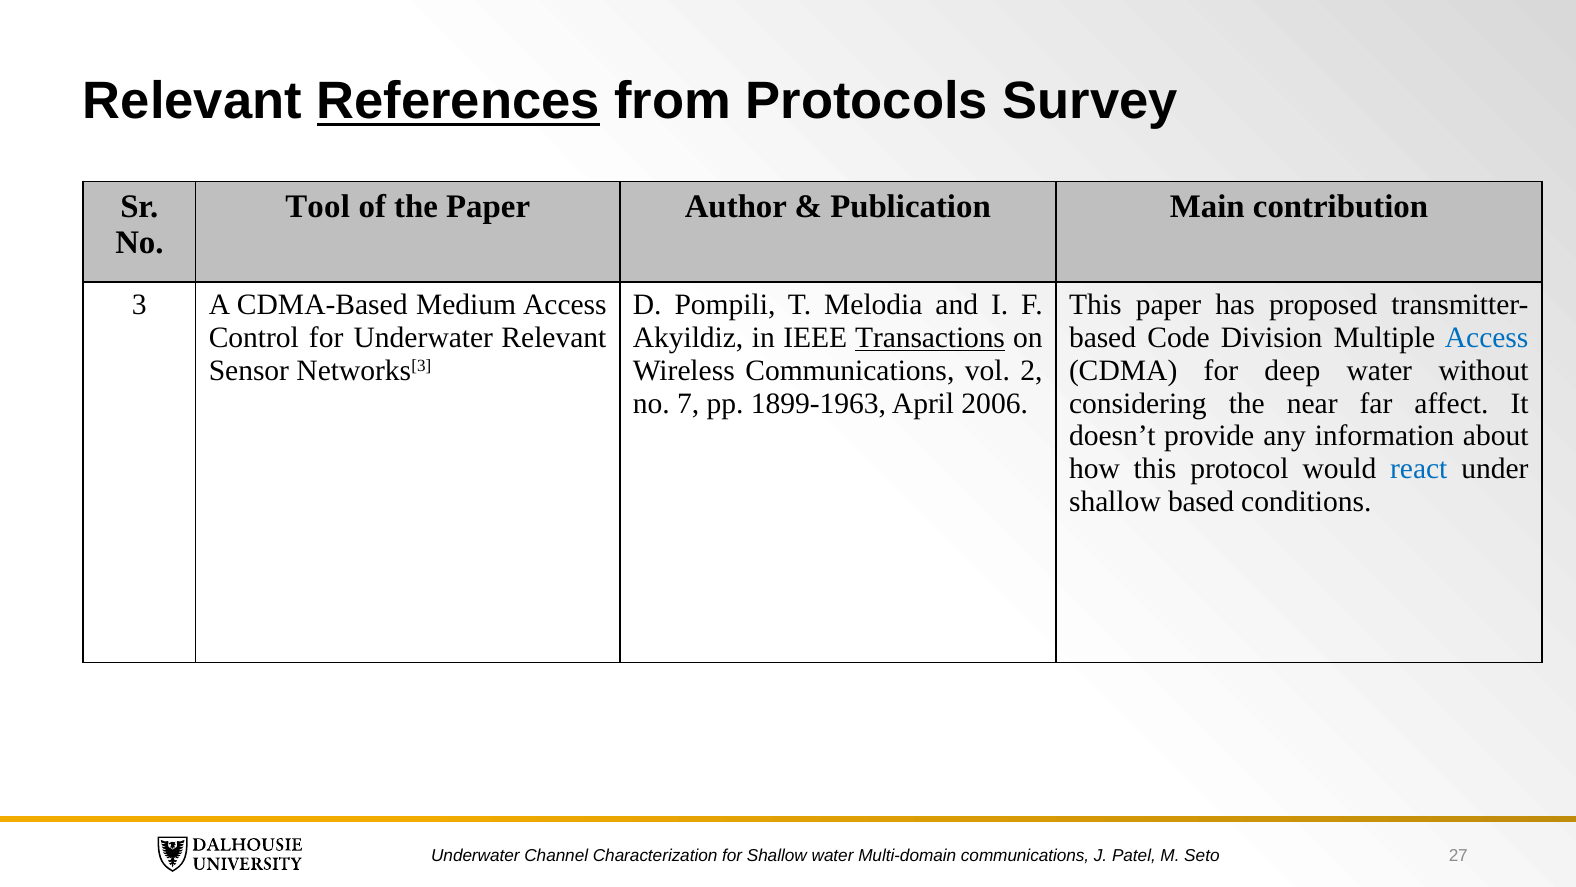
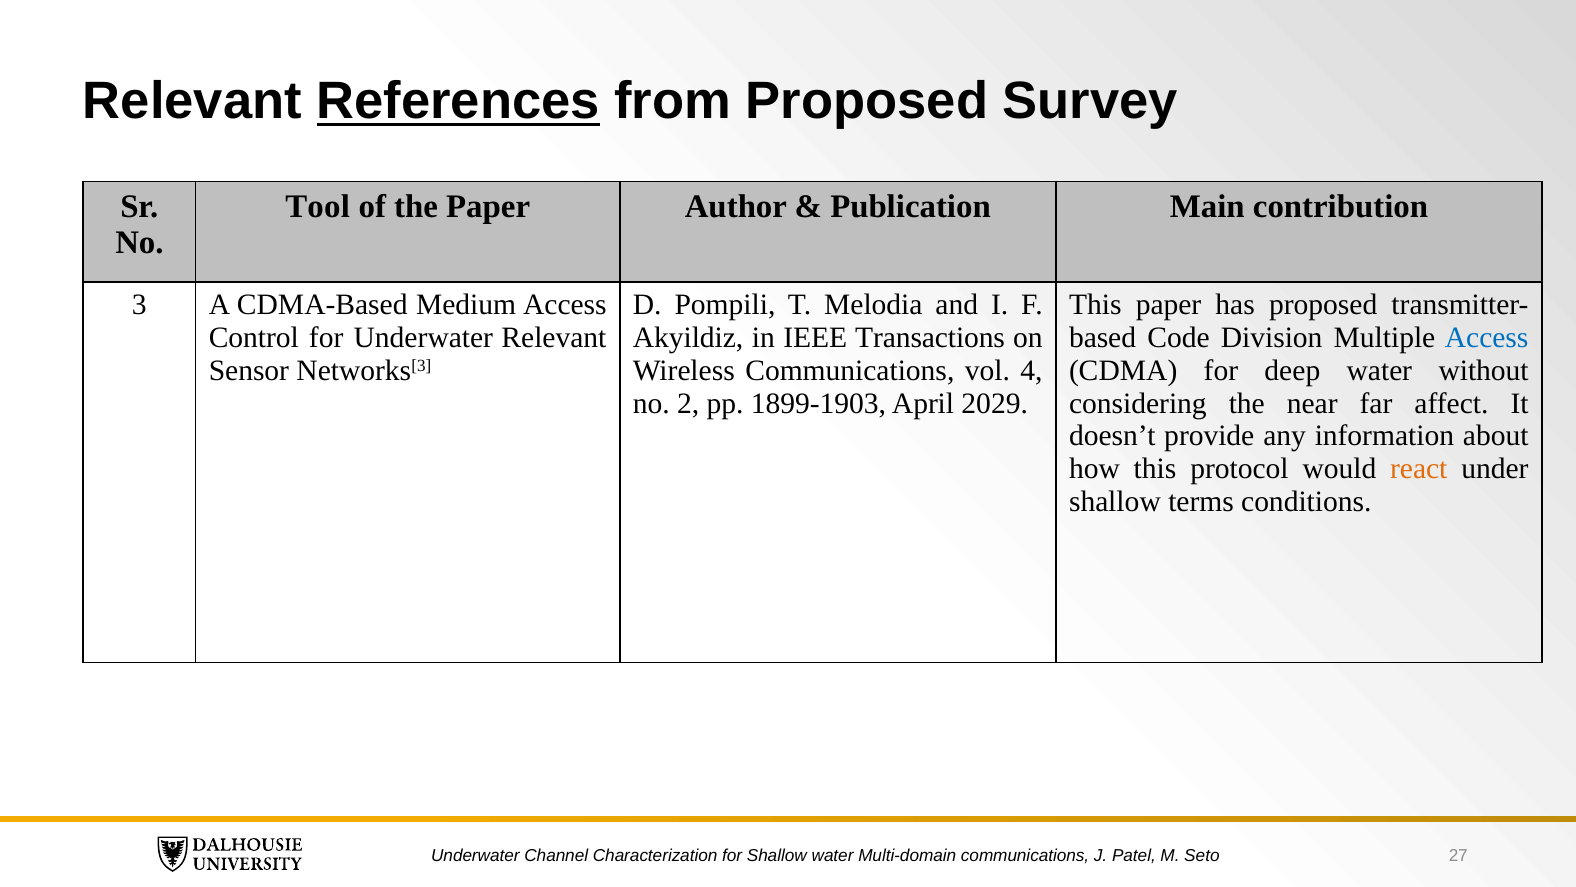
from Protocols: Protocols -> Proposed (867, 102)
Transactions underline: present -> none (930, 338)
2: 2 -> 4 (1031, 370)
7: 7 -> 2 (688, 403)
1899-1963: 1899-1963 -> 1899-1903 (818, 403)
2006: 2006 -> 2029 (995, 403)
react colour: blue -> orange (1419, 468)
shallow based: based -> terms (1201, 501)
